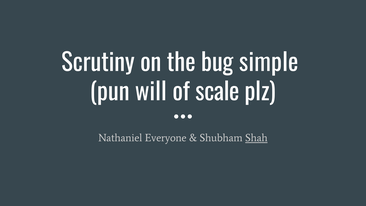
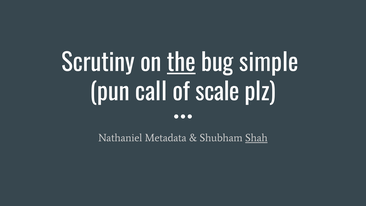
the underline: none -> present (181, 63)
will: will -> call (151, 92)
Everyone: Everyone -> Metadata (166, 138)
